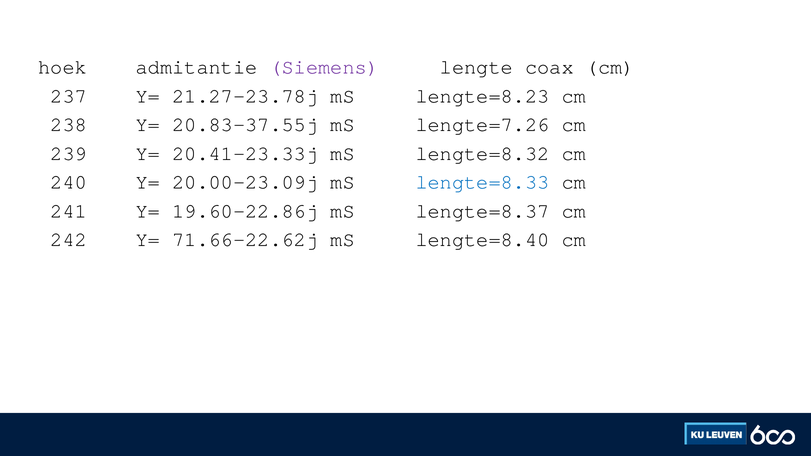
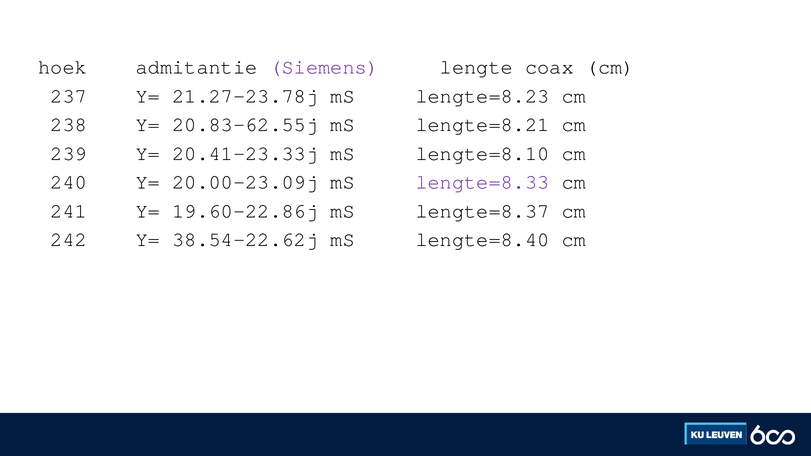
20.83-37.55j: 20.83-37.55j -> 20.83-62.55j (245, 125)
lengte=7.26: lengte=7.26 -> lengte=8.21 (482, 125)
lengte=8.32: lengte=8.32 -> lengte=8.10 (482, 154)
lengte=8.33 colour: blue -> purple (482, 182)
71.66-22.62j: 71.66-22.62j -> 38.54-22.62j (245, 240)
